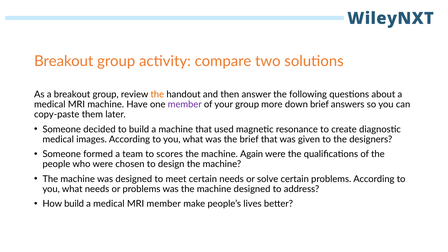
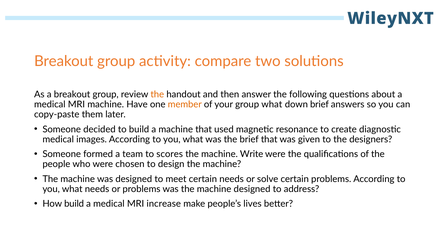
member colour: purple -> orange (185, 104)
group more: more -> what (272, 104)
Again: Again -> Write (252, 154)
MRI member: member -> increase (164, 204)
